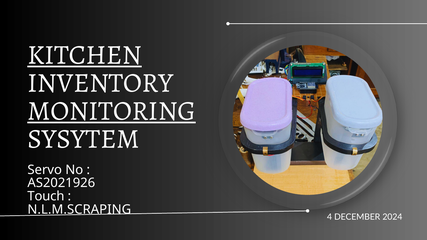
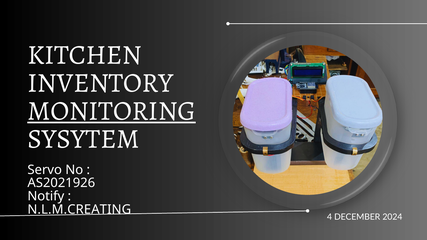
KITCHEN underline: present -> none (85, 55)
Touch: Touch -> Notify (46, 196)
N.L.M.SCRAPING: N.L.M.SCRAPING -> N.L.M.CREATING (79, 210)
